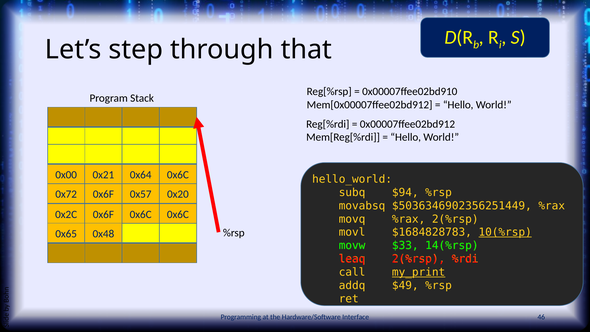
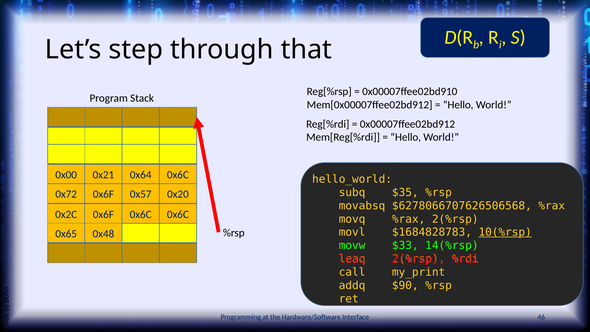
$94: $94 -> $35 (405, 192)
$5036346902356251449: $5036346902356251449 -> $6278066707626506568 (462, 206)
my_print underline: present -> none (419, 272)
$49: $49 -> $90 (405, 285)
